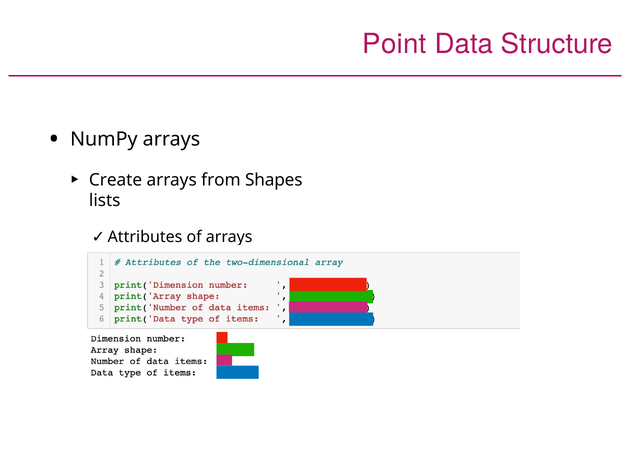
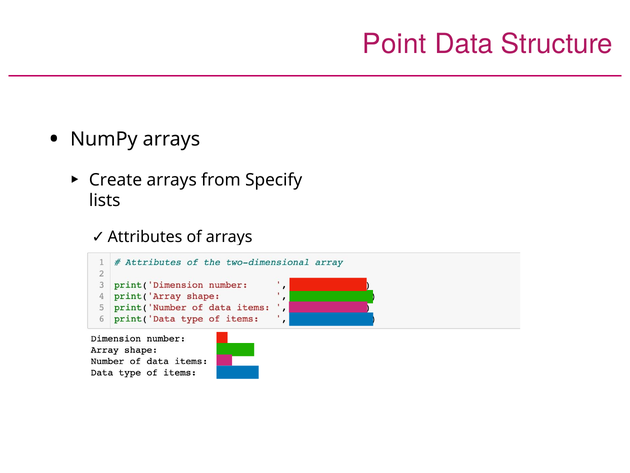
Shapes: Shapes -> Specify (274, 180)
